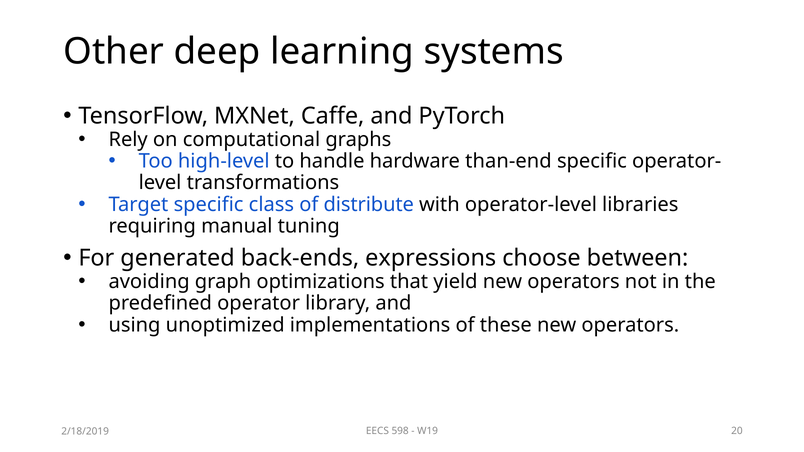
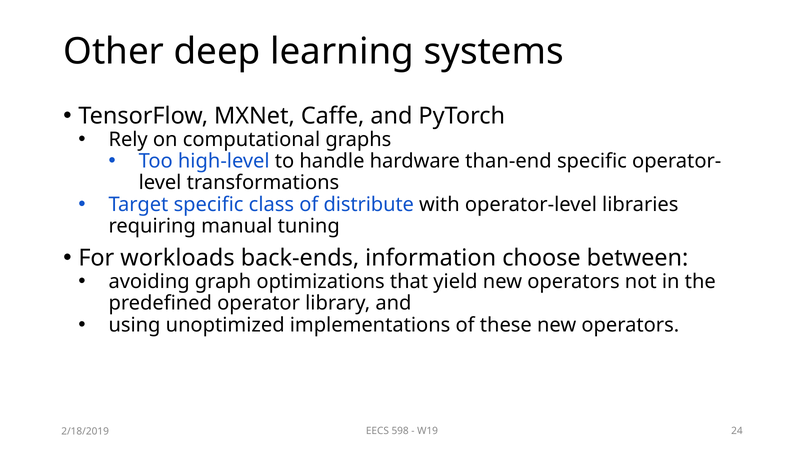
generated: generated -> workloads (178, 258)
expressions: expressions -> information (431, 258)
20: 20 -> 24 (737, 431)
